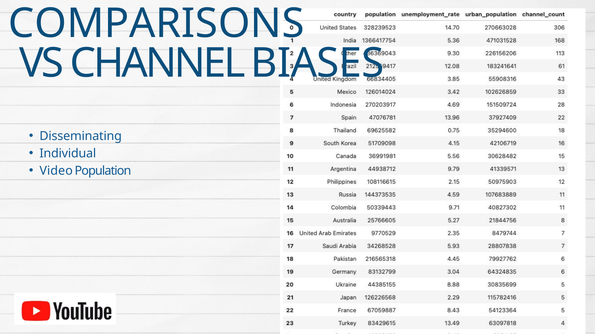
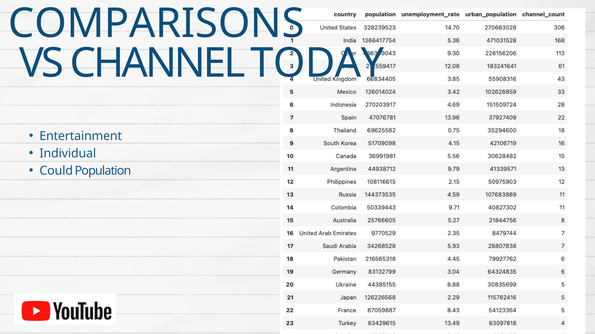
BIASES: BIASES -> TODAY (317, 63)
Disseminating: Disseminating -> Entertainment (81, 136)
Video: Video -> Could (56, 171)
